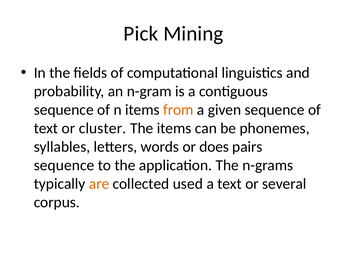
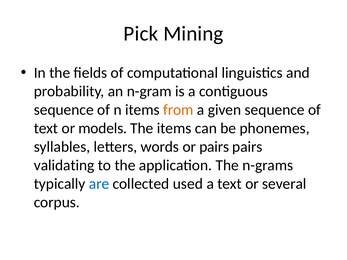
cluster: cluster -> models (103, 128)
or does: does -> pairs (214, 147)
sequence: sequence -> validating (64, 165)
are colour: orange -> blue (99, 184)
